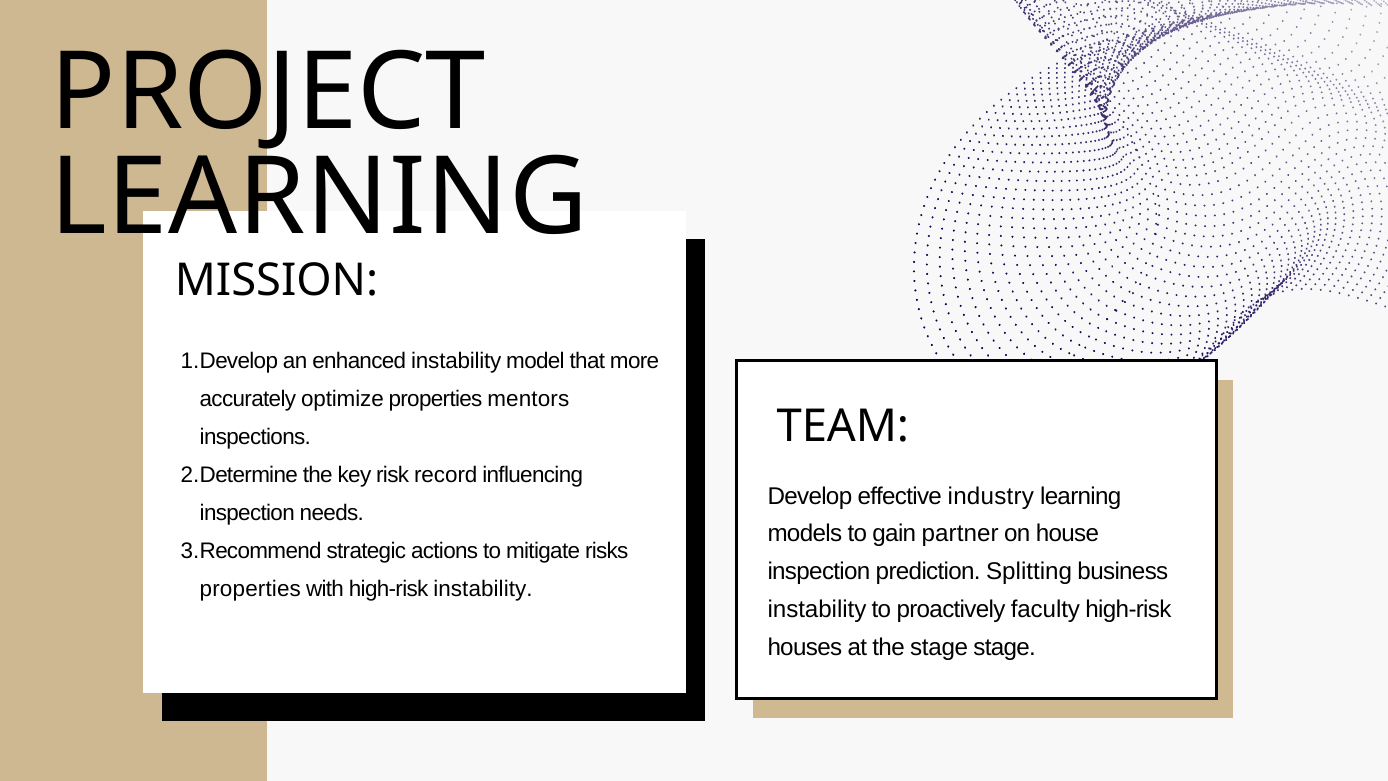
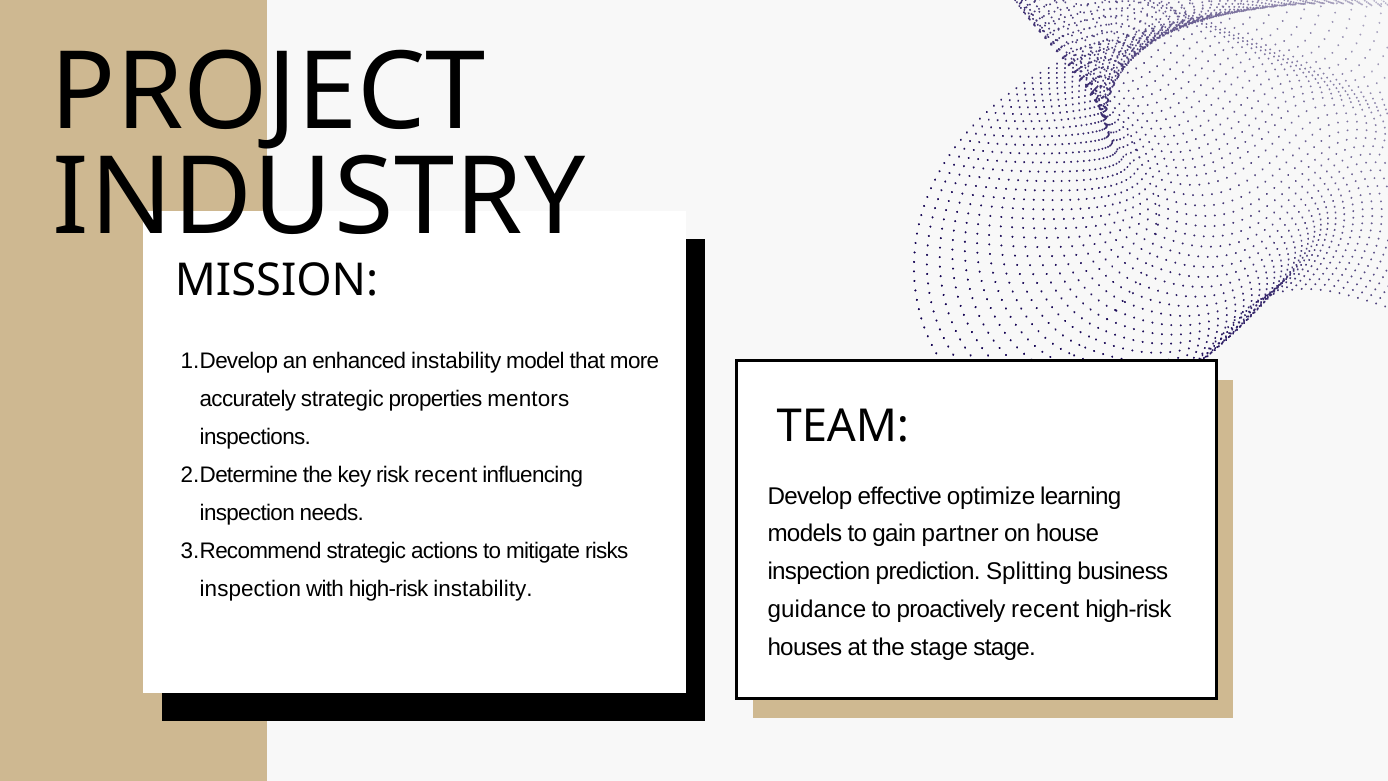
LEARNING: LEARNING -> INDUSTRY (319, 197)
accurately optimize: optimize -> strategic (342, 399)
risk record: record -> recent (446, 474)
industry: industry -> optimize (991, 496)
properties: properties -> inspection (250, 588)
instability: instability -> guidance (817, 609)
proactively faculty: faculty -> recent (1045, 609)
